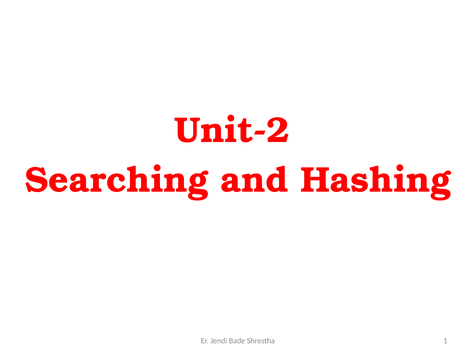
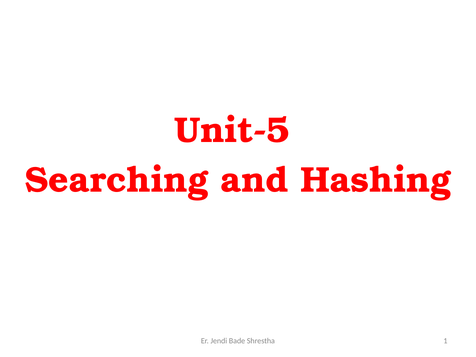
Unit-2: Unit-2 -> Unit-5 (232, 130)
